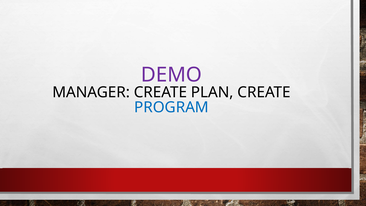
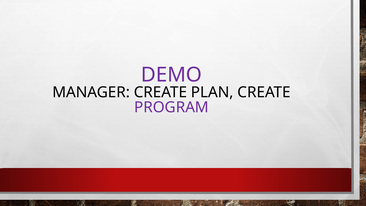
PROGRAM colour: blue -> purple (171, 107)
